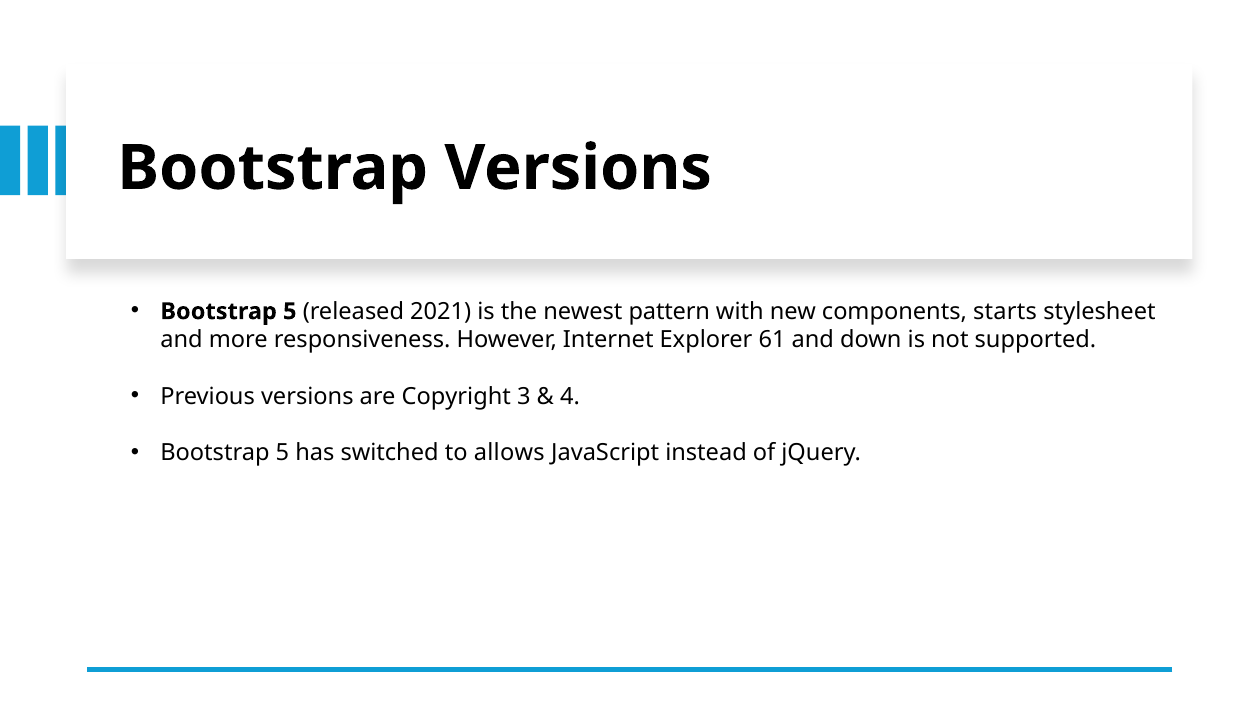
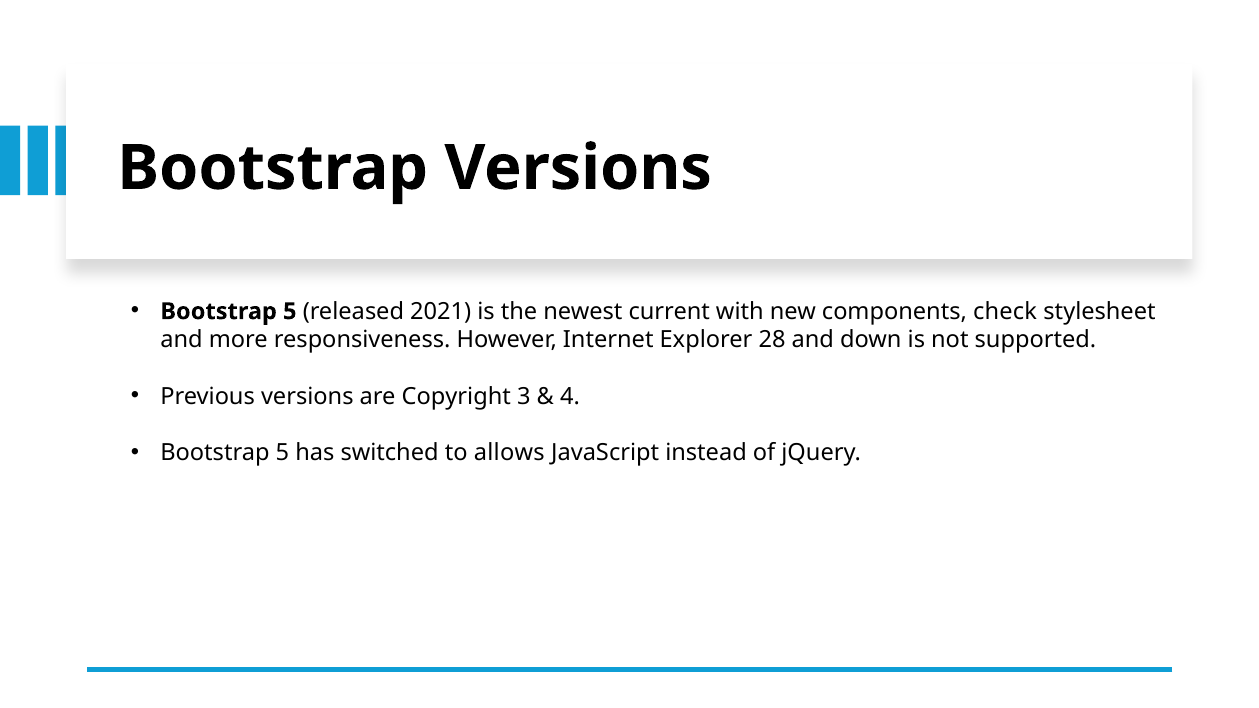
pattern: pattern -> current (669, 311)
starts: starts -> check (1005, 311)
61: 61 -> 28 (772, 340)
